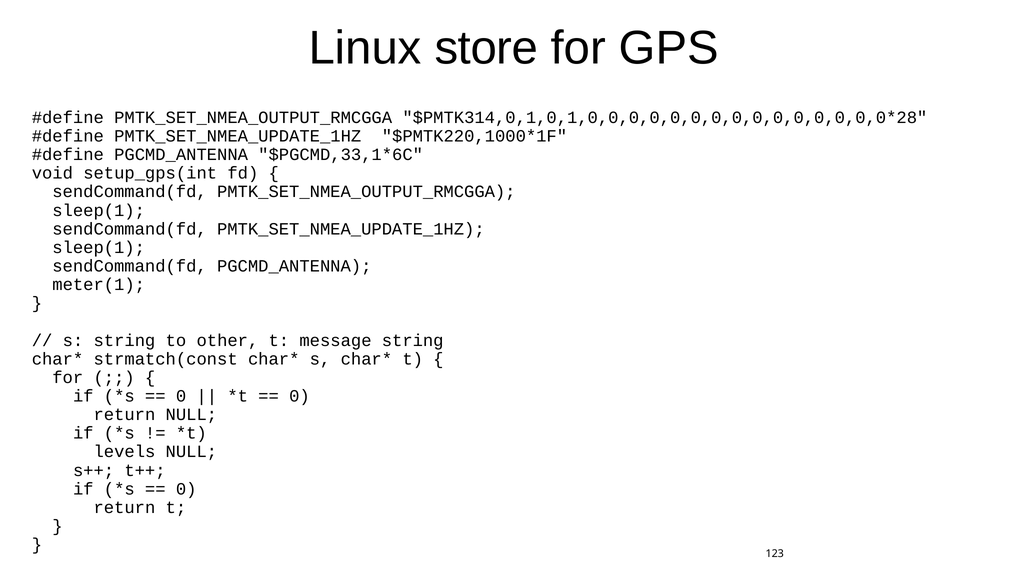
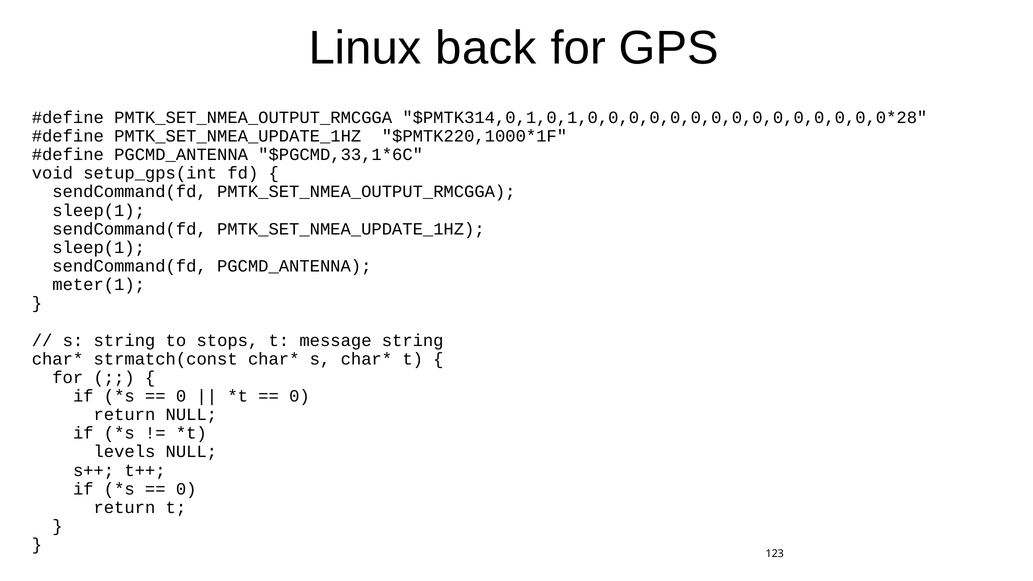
store: store -> back (486, 48)
other: other -> stops (227, 340)
